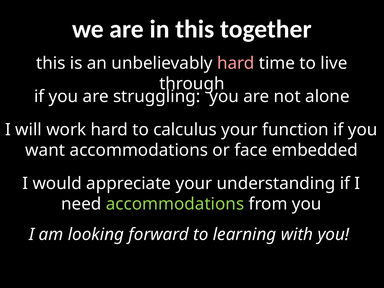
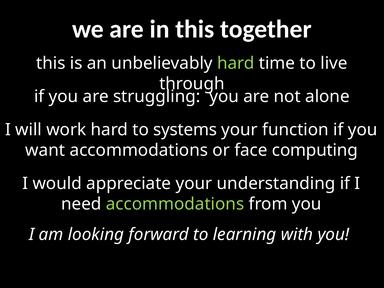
hard colour: pink -> light green (236, 63)
calculus: calculus -> systems (185, 130)
embedded: embedded -> computing (315, 150)
